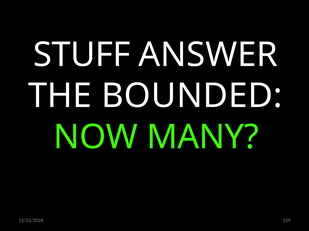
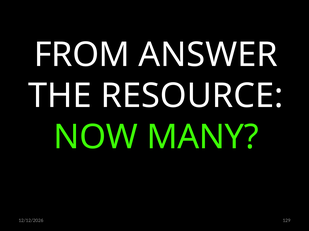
STUFF: STUFF -> FROM (82, 55)
BOUNDED: BOUNDED -> RESOURCE (192, 96)
